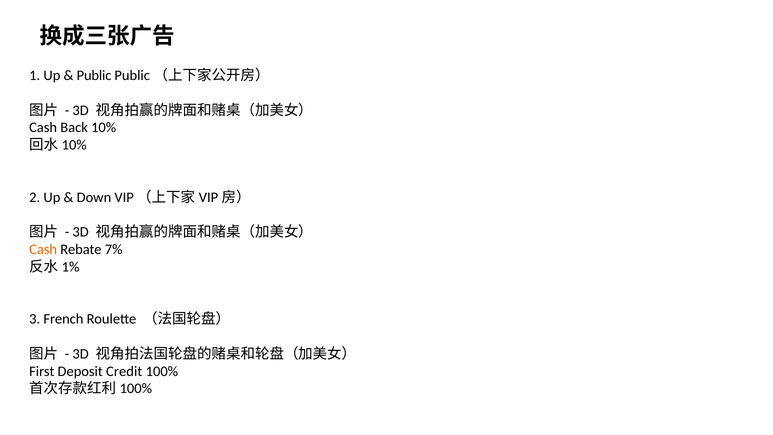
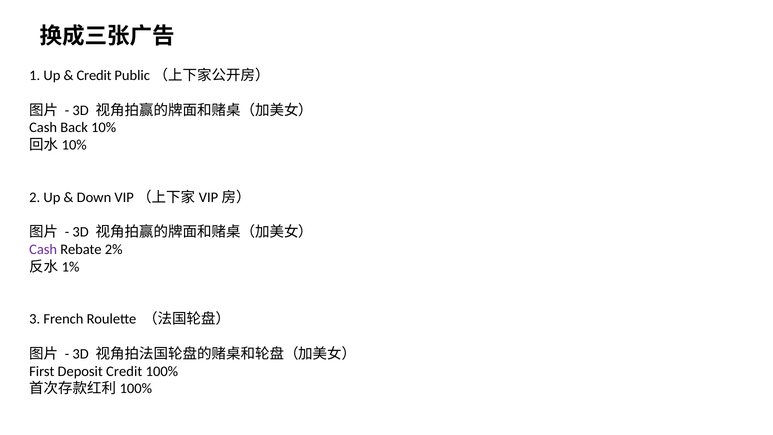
Public: Public -> Credit (94, 75)
Cash colour: orange -> purple (43, 249)
7%: 7% -> 2% (114, 249)
